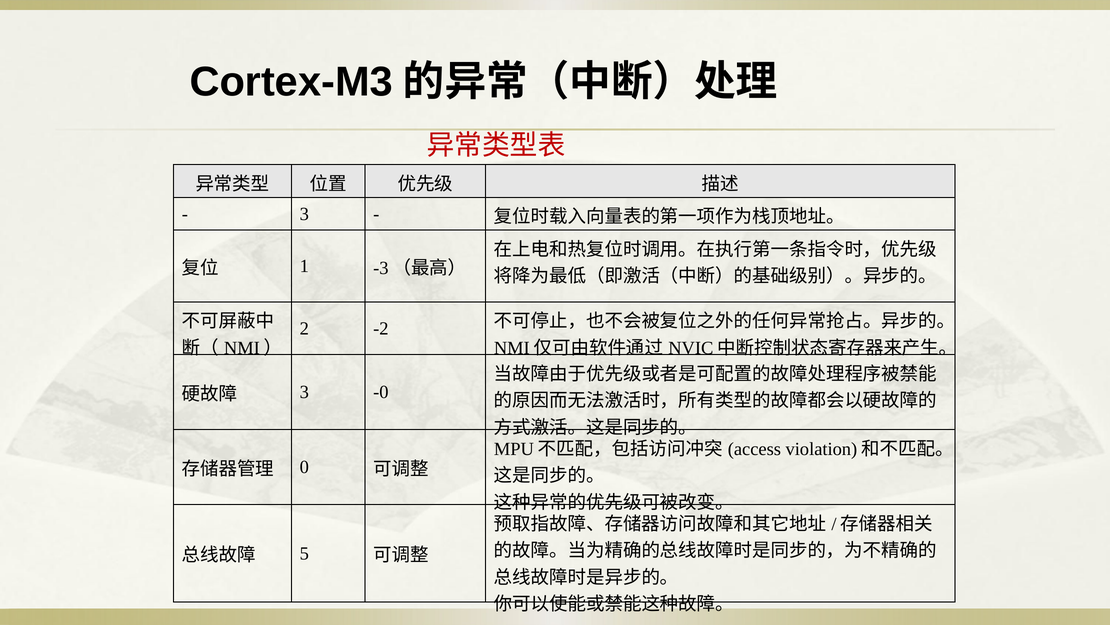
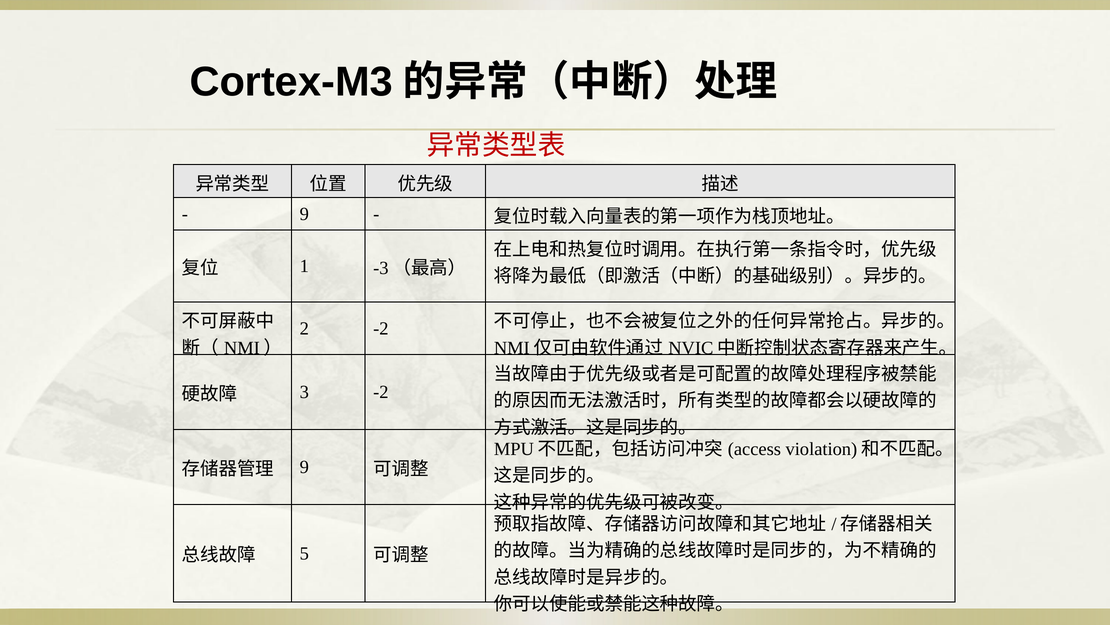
3: 3 -> 9 (304, 214)
3 -0: -0 -> -2 (381, 392)
0: 0 -> 9 (304, 467)
